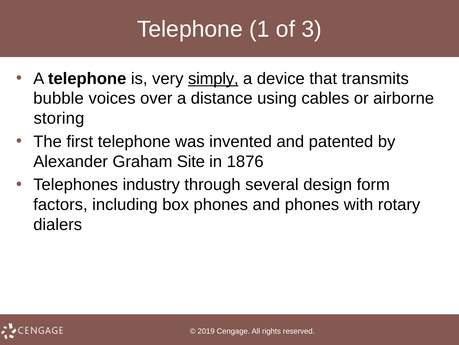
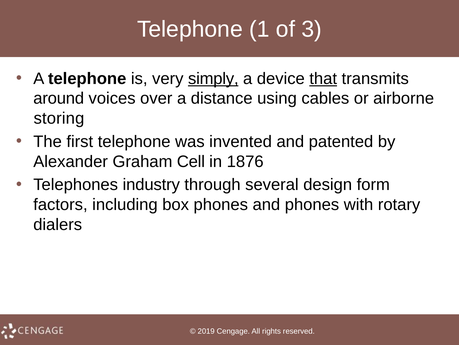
that underline: none -> present (323, 78)
bubble: bubble -> around (59, 98)
Site: Site -> Cell (191, 161)
